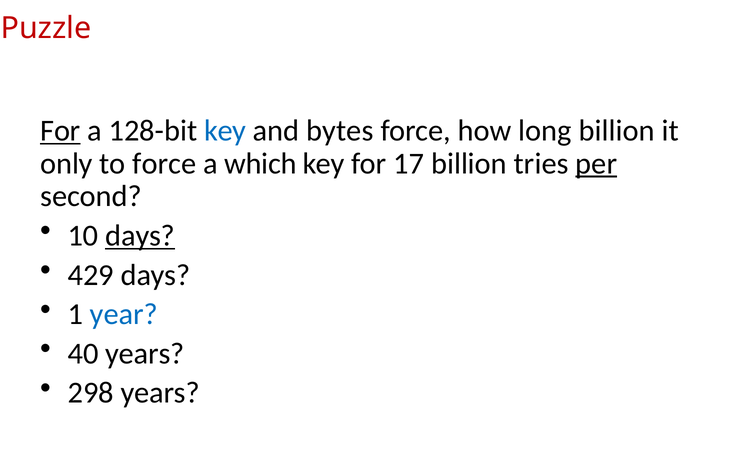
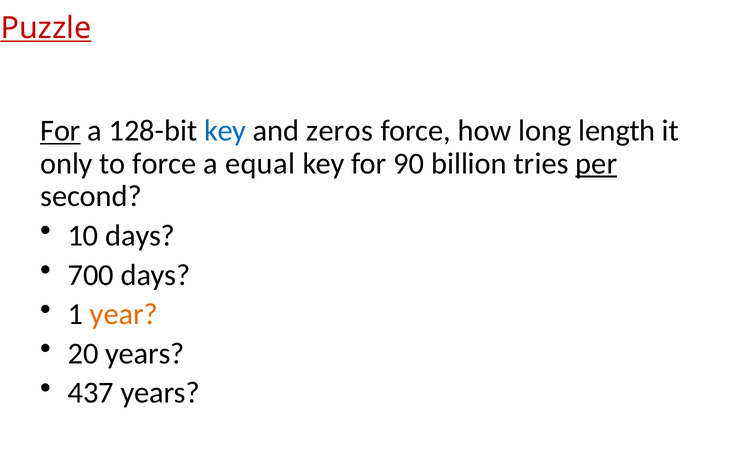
Puzzle underline: none -> present (46, 28)
bytes: bytes -> zeros (340, 131)
long billion: billion -> length (617, 131)
which: which -> equal (260, 163)
17: 17 -> 90 (409, 163)
days underline: present -> none (140, 236)
429: 429 -> 700 (91, 275)
year colour: blue -> orange (124, 314)
40: 40 -> 20 (83, 354)
298: 298 -> 437 (91, 393)
